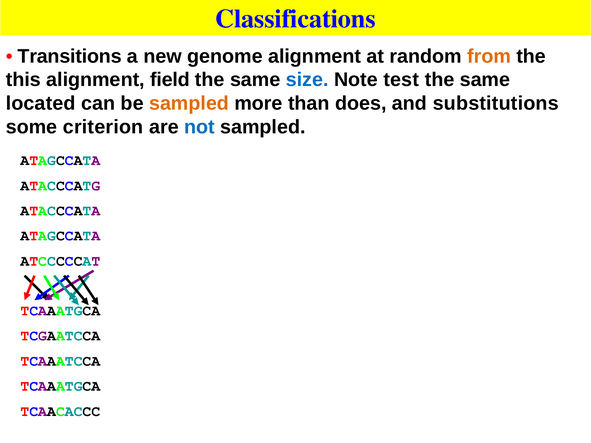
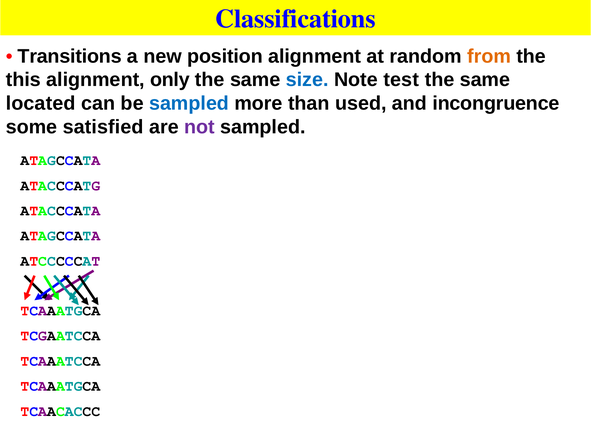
genome: genome -> position (225, 56)
field: field -> only (170, 80)
sampled colour: orange -> blue (189, 103)
does: does -> used (361, 103)
substitutions: substitutions -> incongruence (496, 103)
criterion: criterion -> satisfied (103, 127)
not colour: blue -> purple (199, 127)
